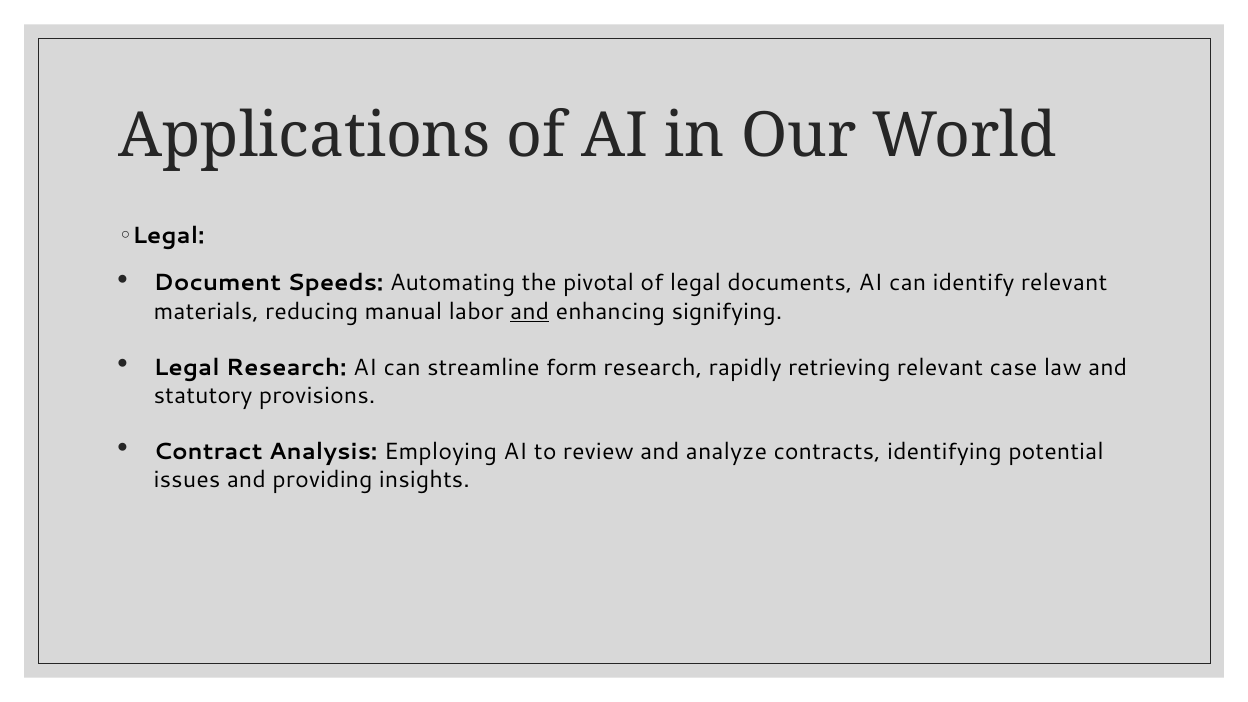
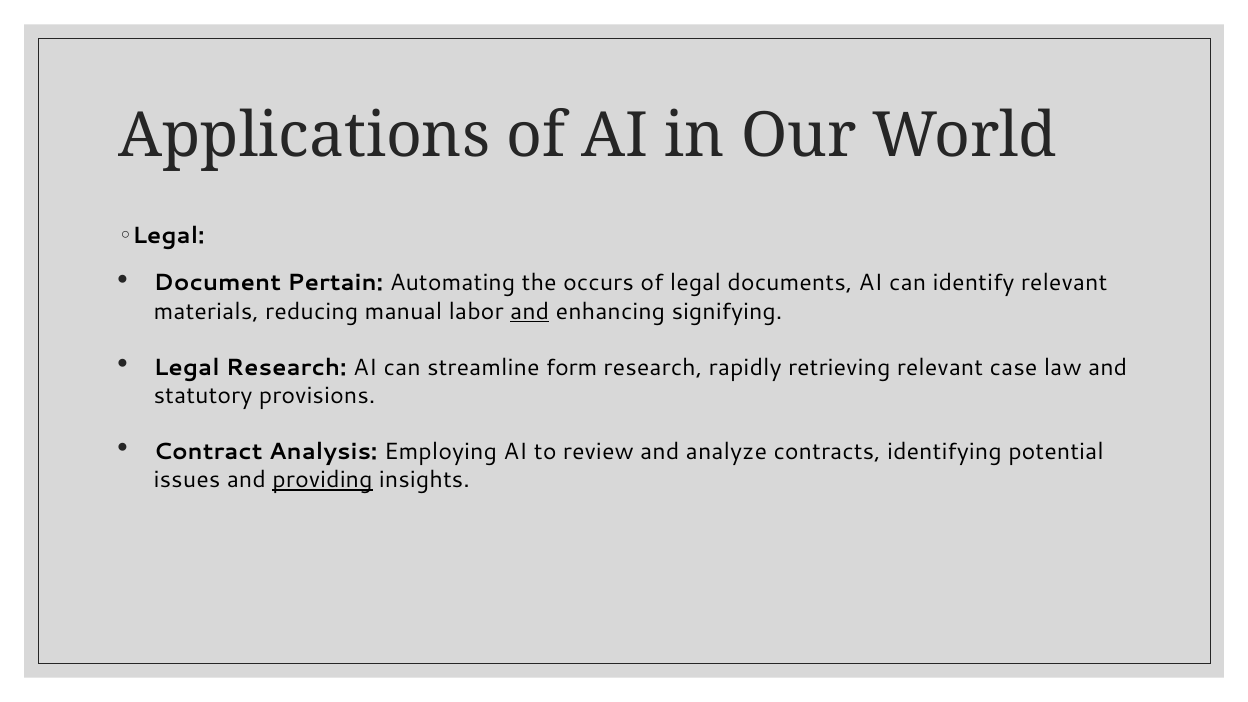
Speeds: Speeds -> Pertain (335, 283)
pivotal: pivotal -> occurs (599, 283)
providing underline: none -> present (323, 480)
